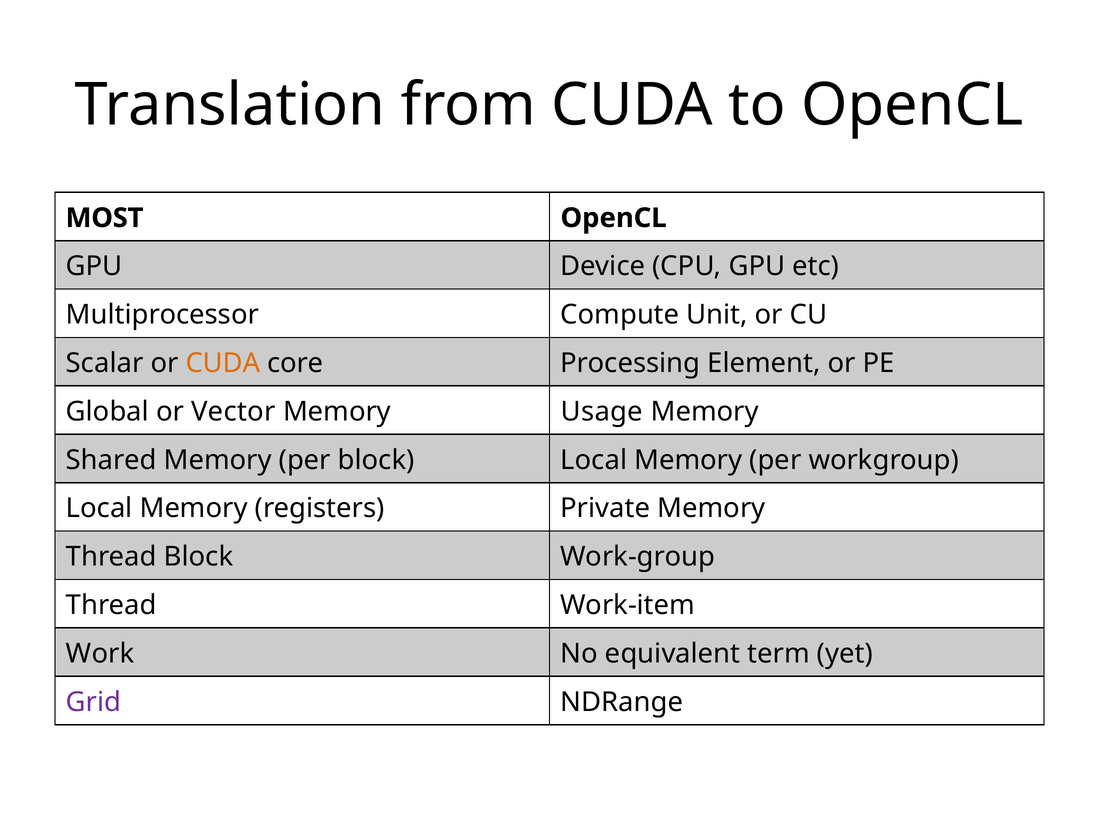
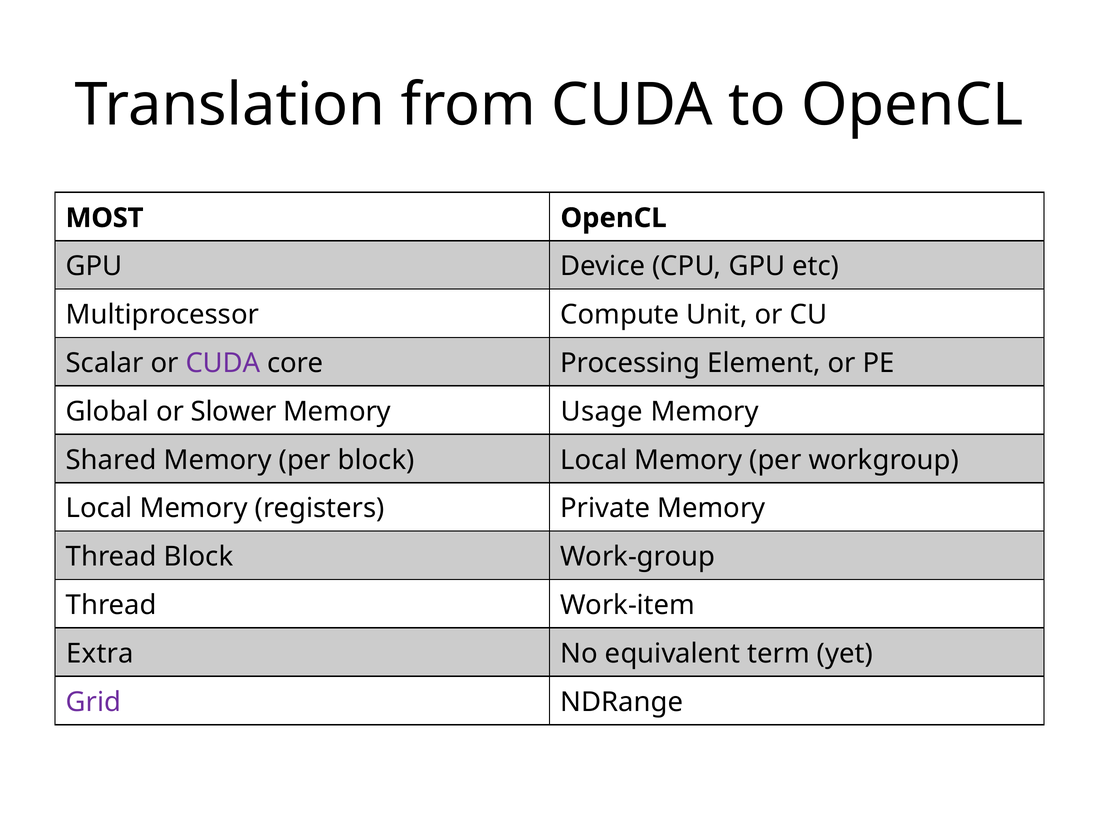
CUDA colour: orange -> purple (223, 363)
Vector: Vector -> Slower (234, 412)
Work: Work -> Extra (100, 654)
